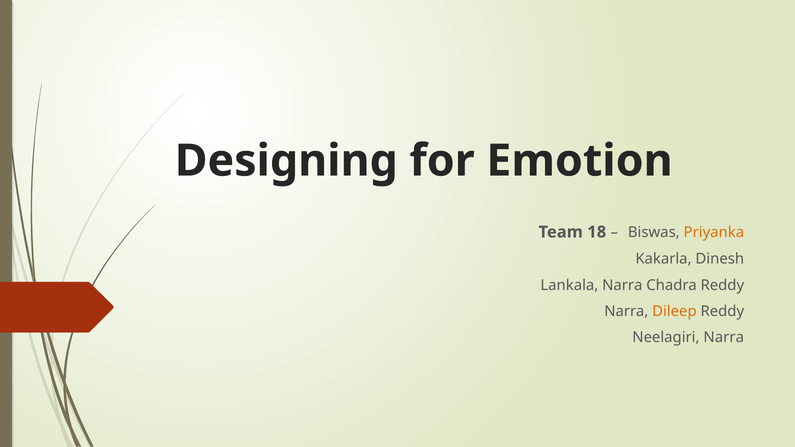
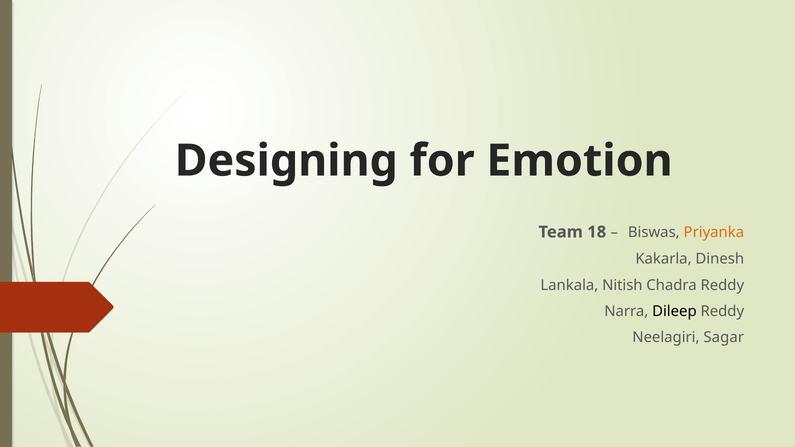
Lankala Narra: Narra -> Nitish (622, 285)
Dileep colour: orange -> black (674, 312)
Neelagiri Narra: Narra -> Sagar (724, 338)
